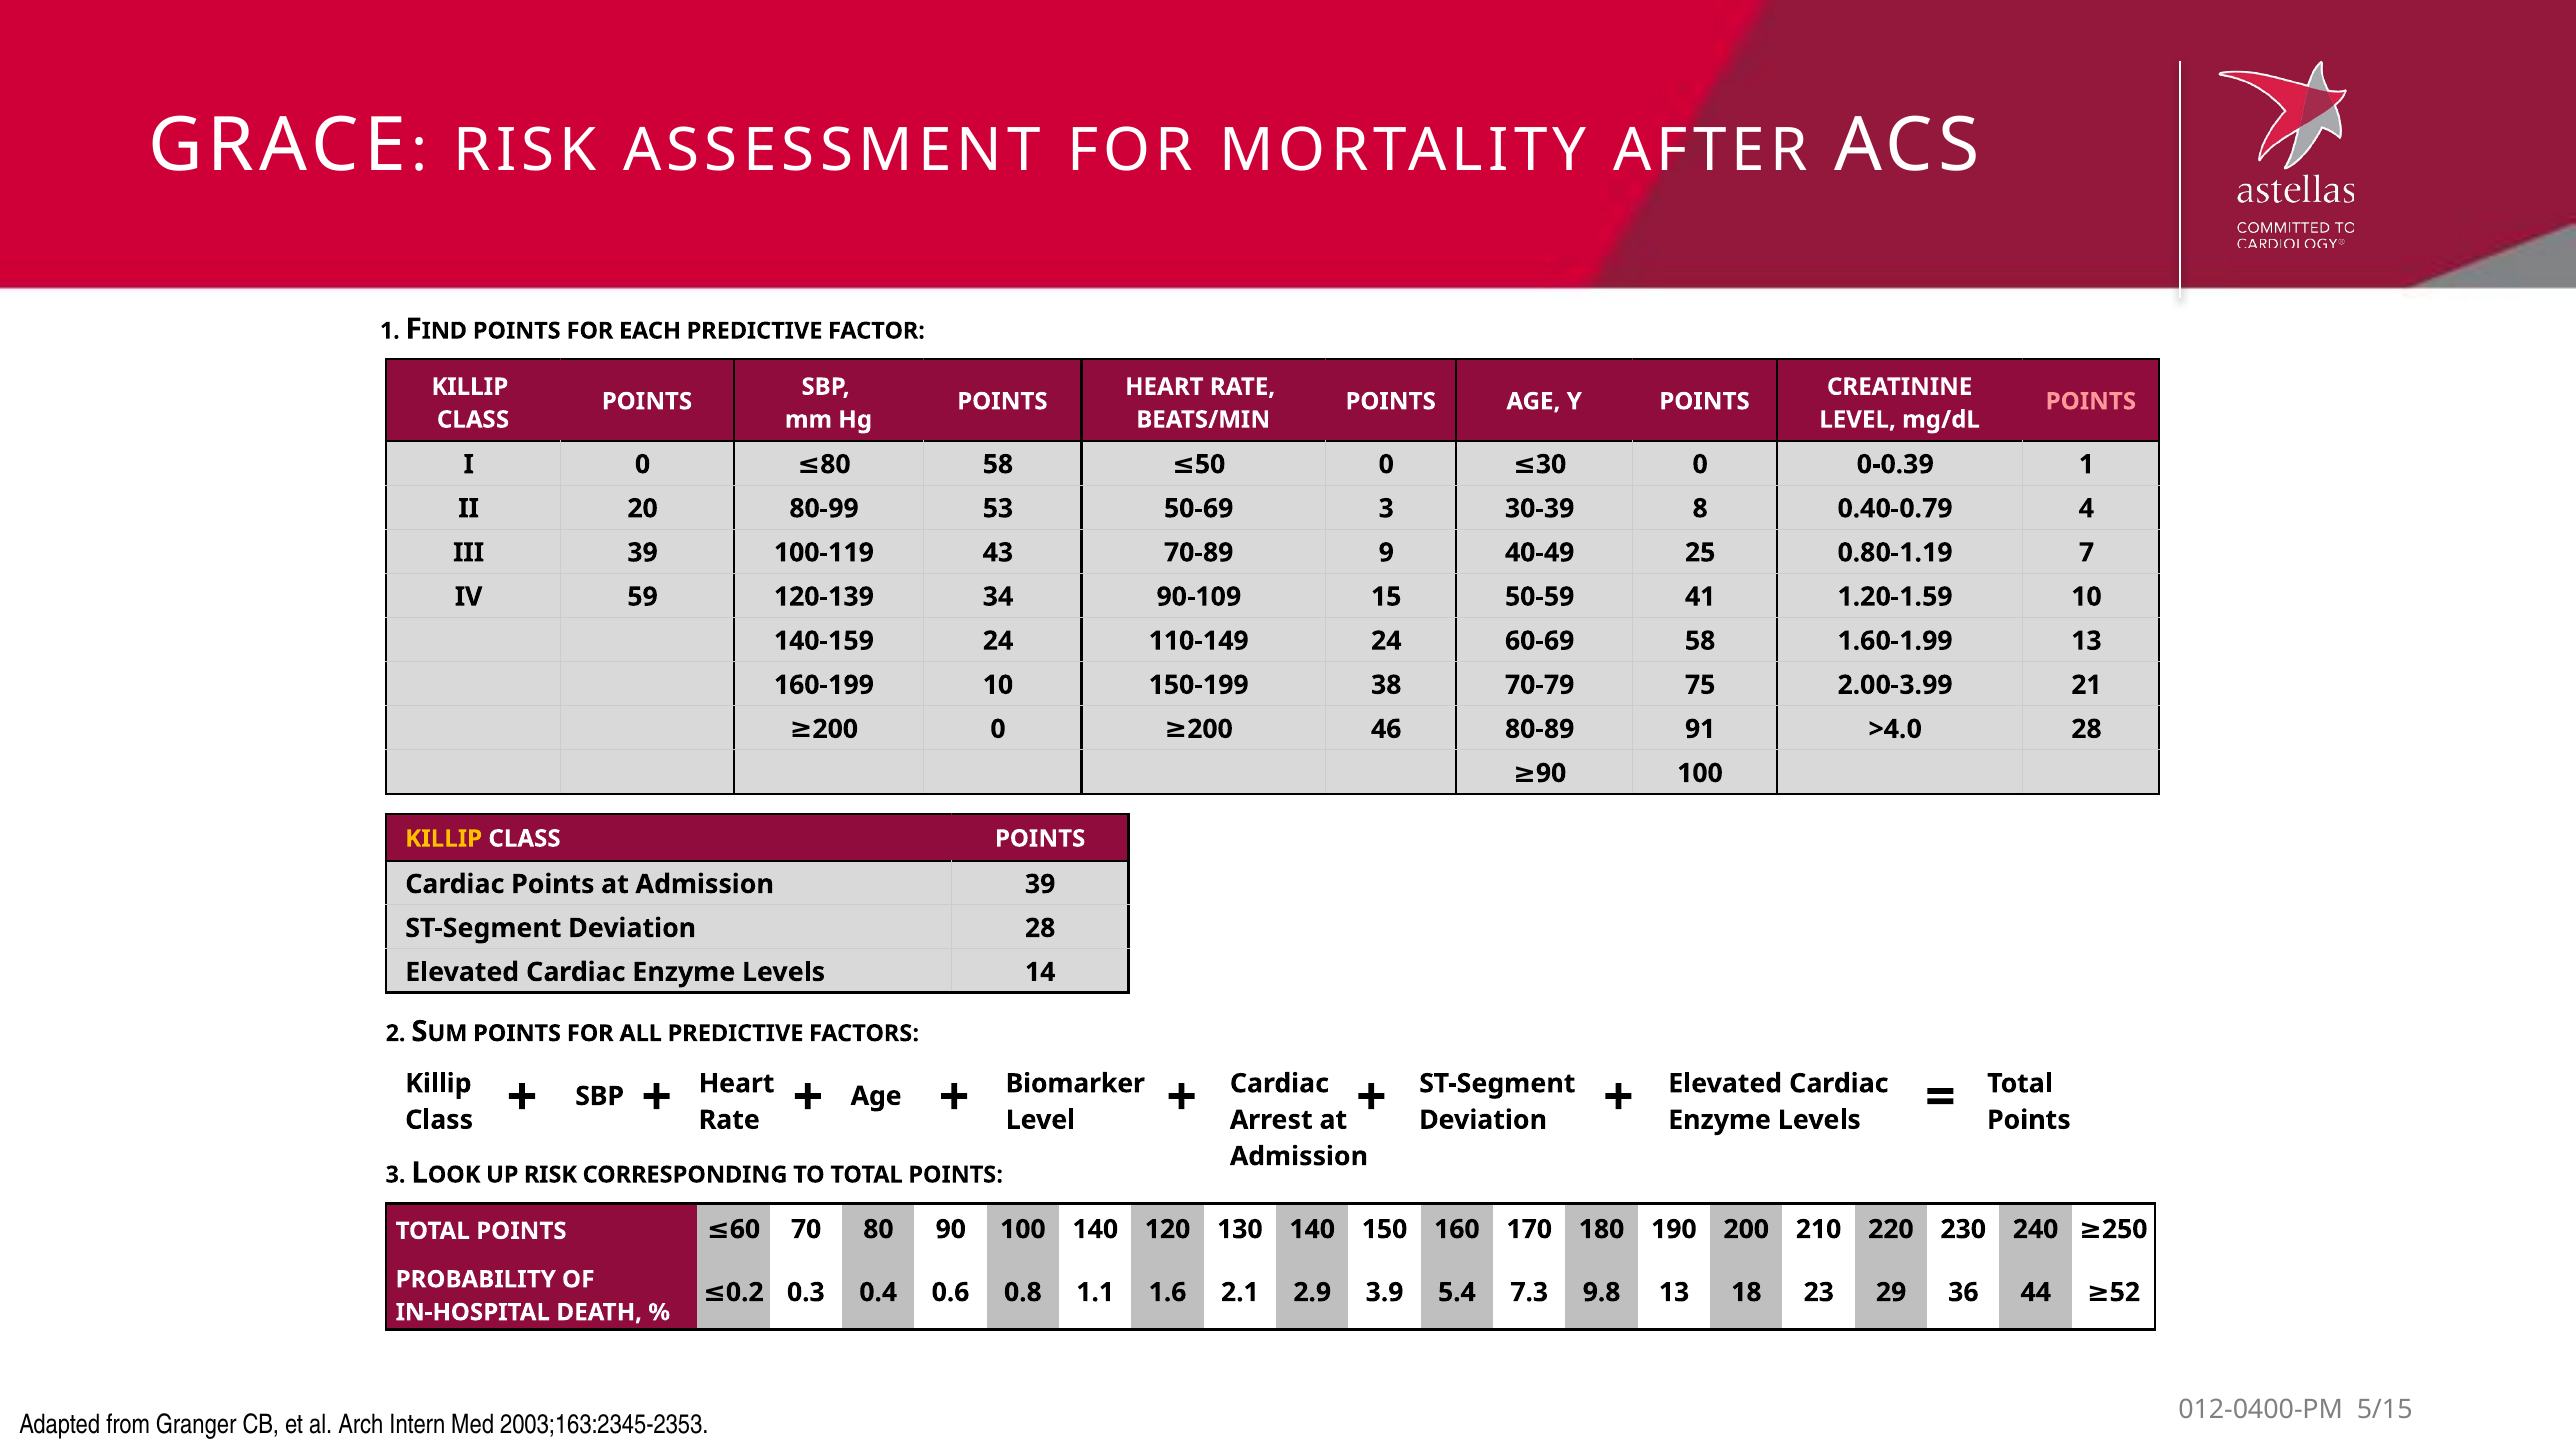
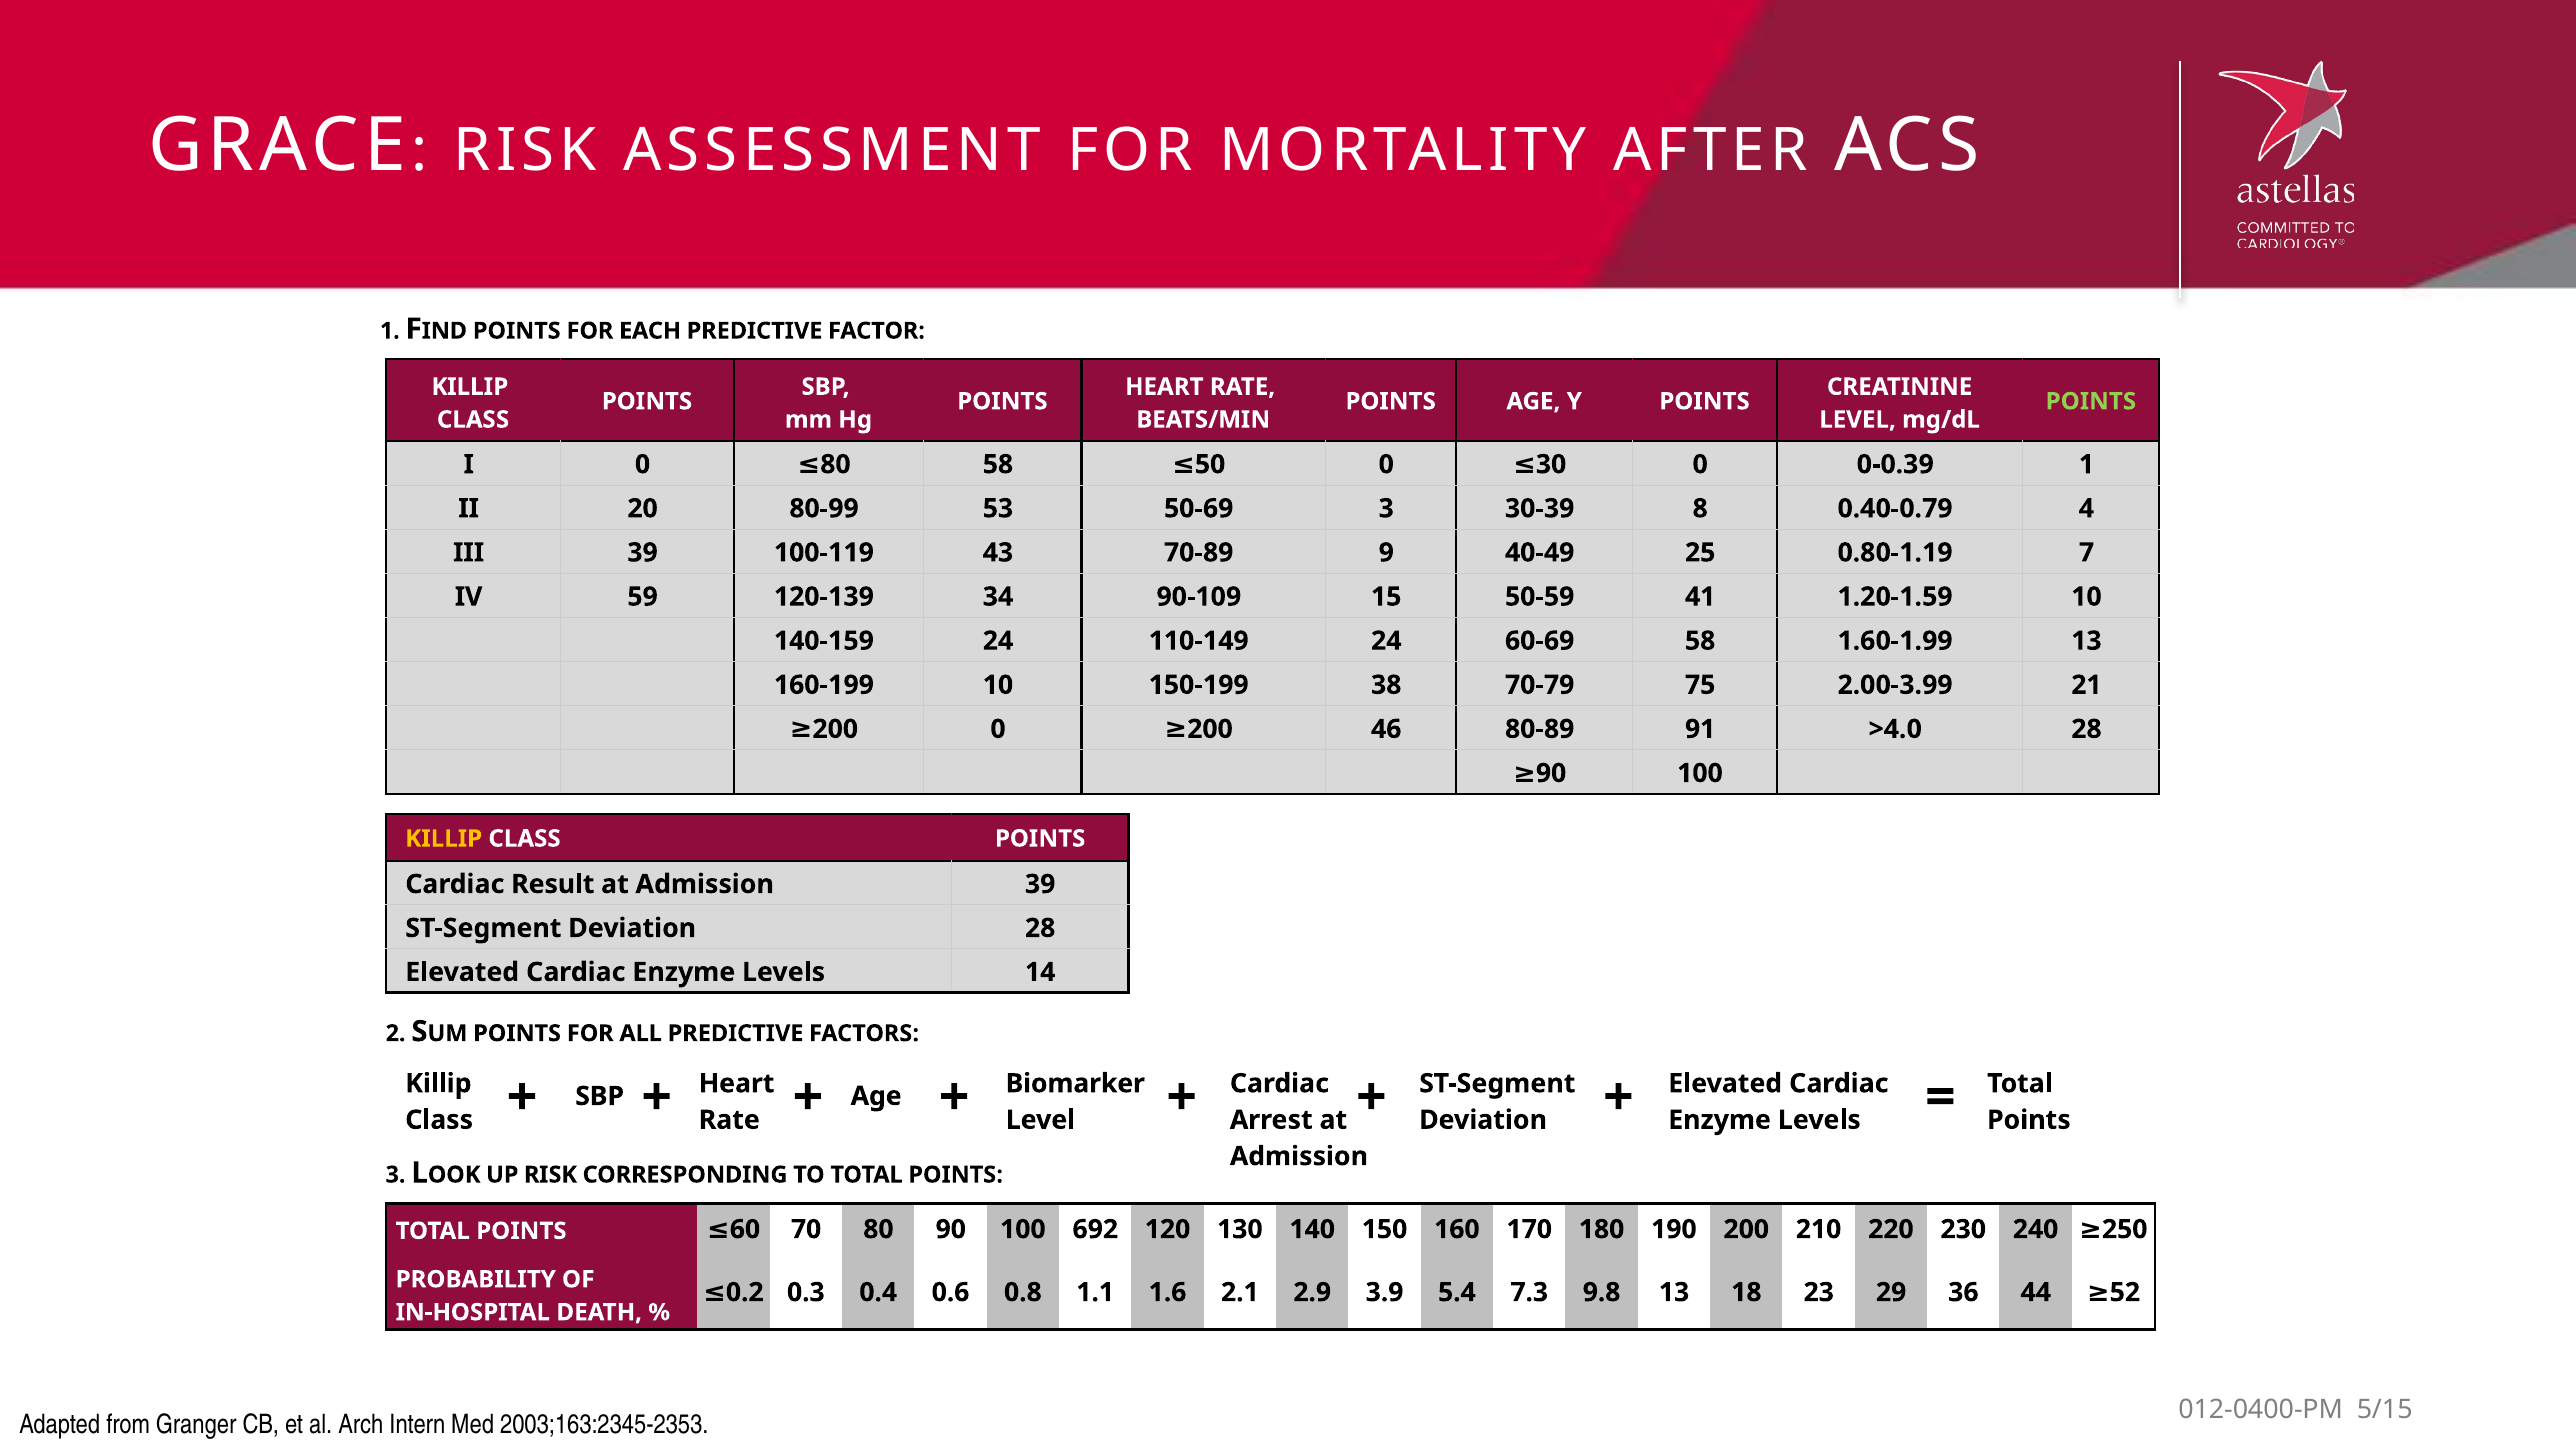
POINTS colour: pink -> light green (2091, 401)
Cardiac Points: Points -> Result (553, 884)
100 140: 140 -> 692 (1095, 1229)
